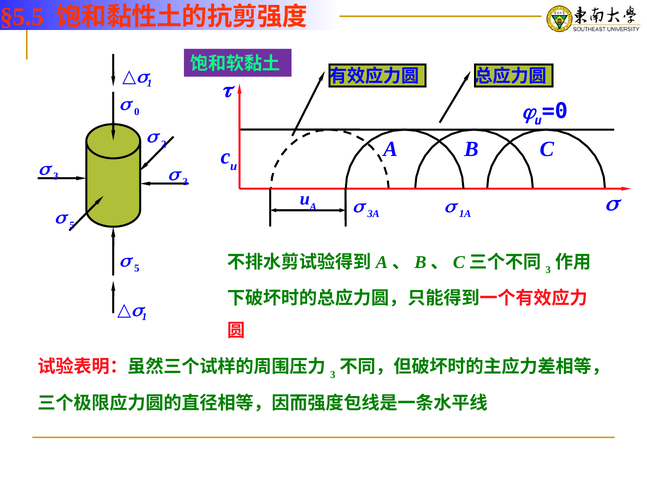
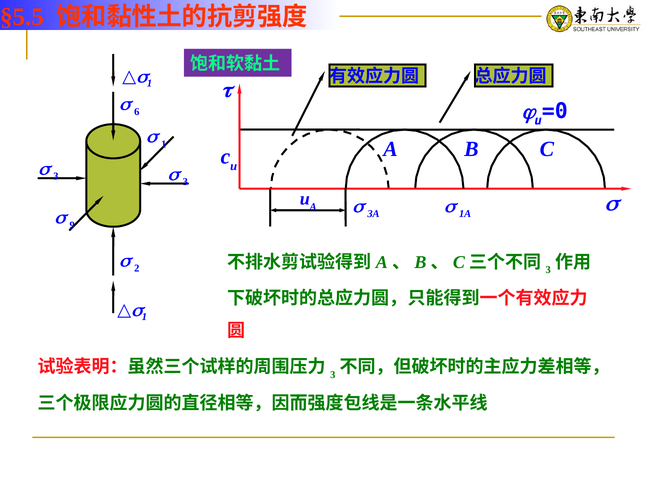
0: 0 -> 6 (137, 112)
2: 2 -> 1 (164, 144)
5: 5 -> 9 (72, 225)
5: 5 -> 2 (137, 268)
